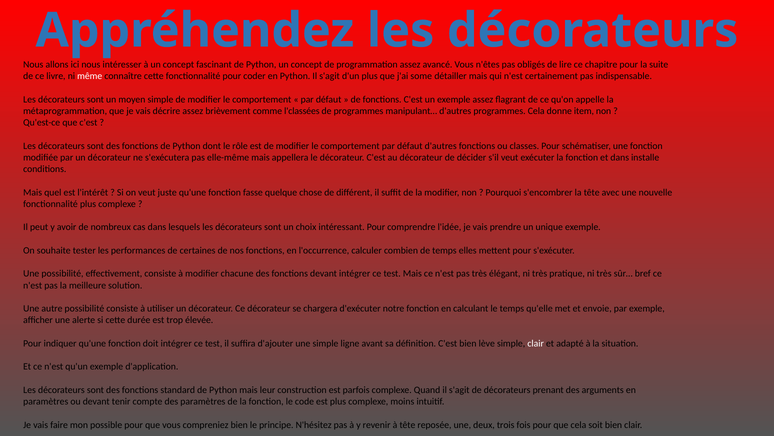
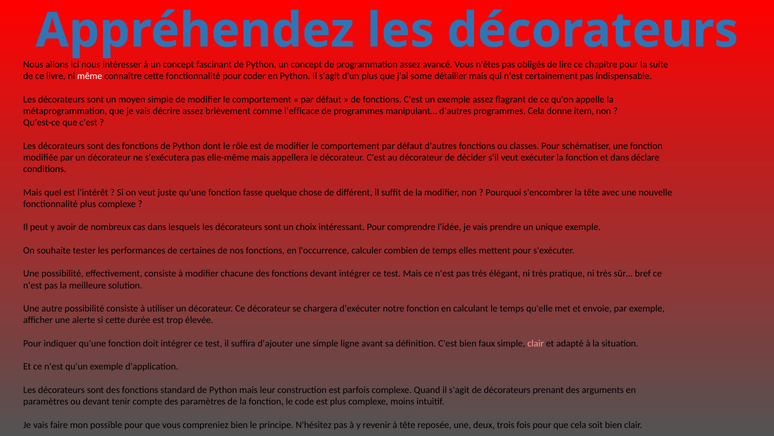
l'classées: l'classées -> l'efficace (302, 111)
installe: installe -> déclare (645, 157)
lève: lève -> faux (487, 343)
clair colour: white -> pink (536, 343)
